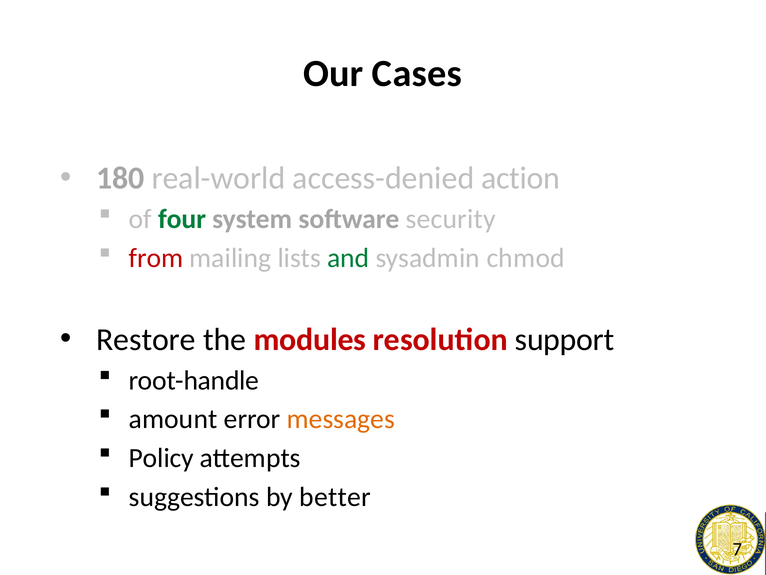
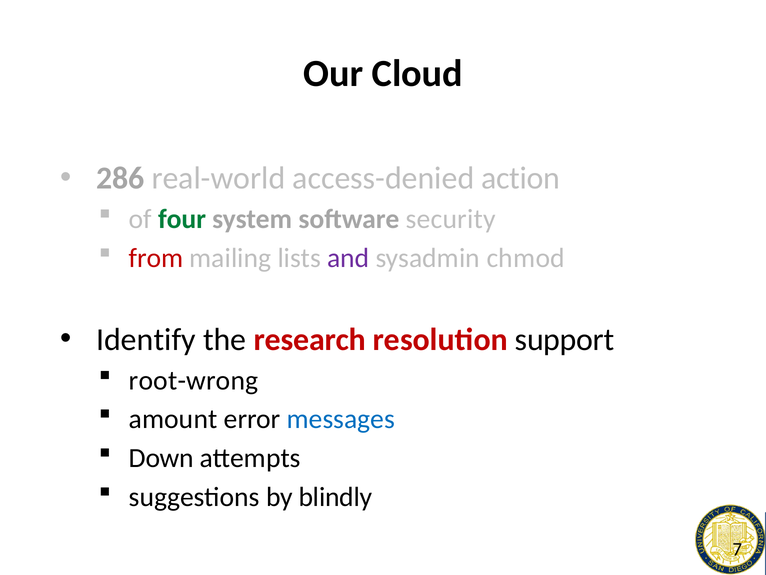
Cases: Cases -> Cloud (417, 74)
180: 180 -> 286 (120, 178)
and colour: green -> purple (348, 258)
Restore: Restore -> Identify (146, 339)
modules: modules -> research (310, 339)
root-handle: root-handle -> root-wrong (194, 380)
messages colour: orange -> blue (341, 419)
Policy: Policy -> Down (161, 458)
better: better -> blindly (335, 497)
